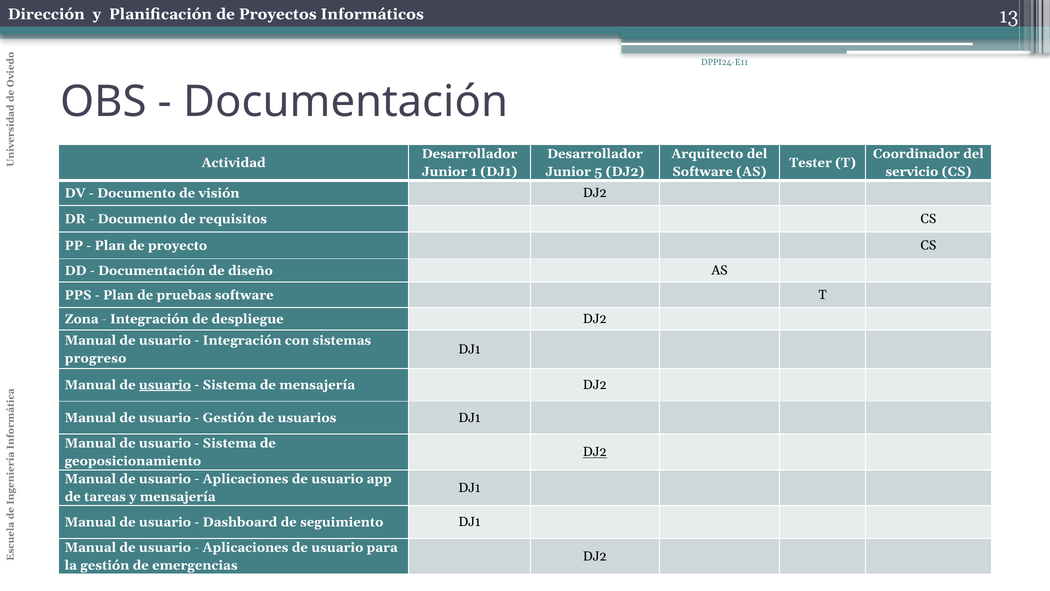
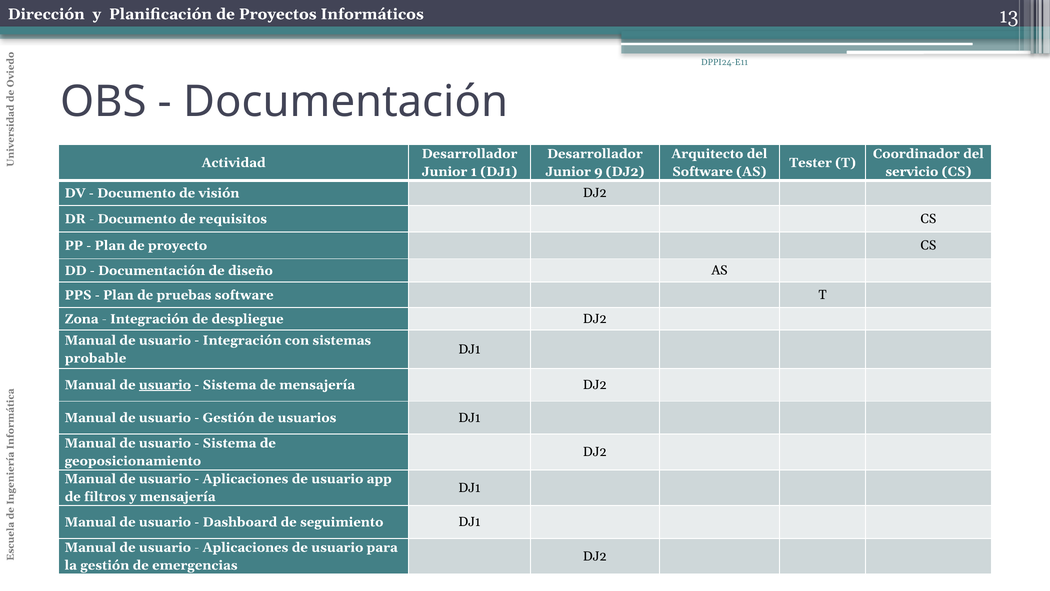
5: 5 -> 9 (598, 171)
progreso: progreso -> probable (96, 358)
DJ2 underline: present -> none (595, 452)
tareas: tareas -> filtros (105, 496)
